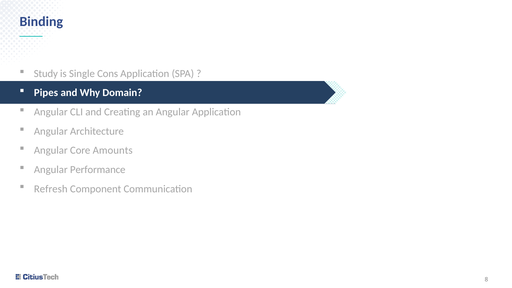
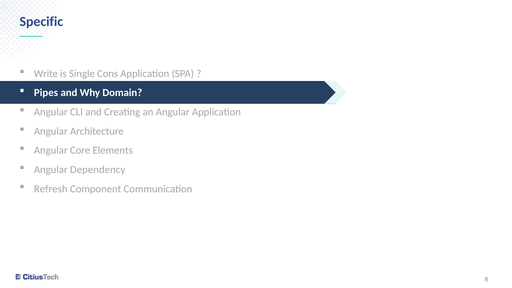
Binding: Binding -> Specific (41, 22)
Study: Study -> Write (46, 74)
Amounts: Amounts -> Elements (113, 150)
Performance: Performance -> Dependency (98, 170)
